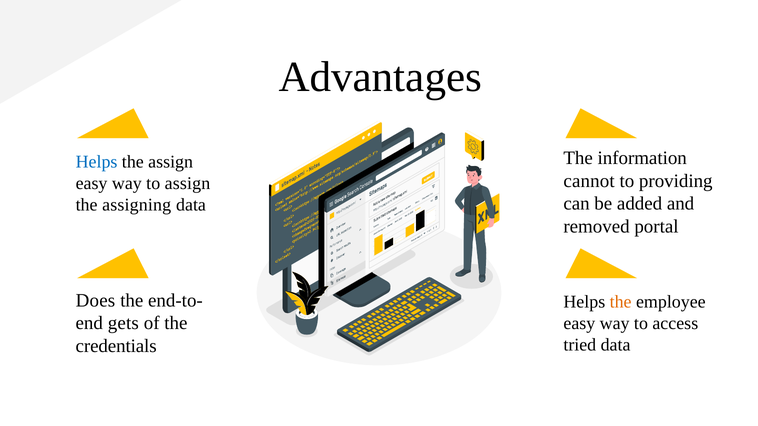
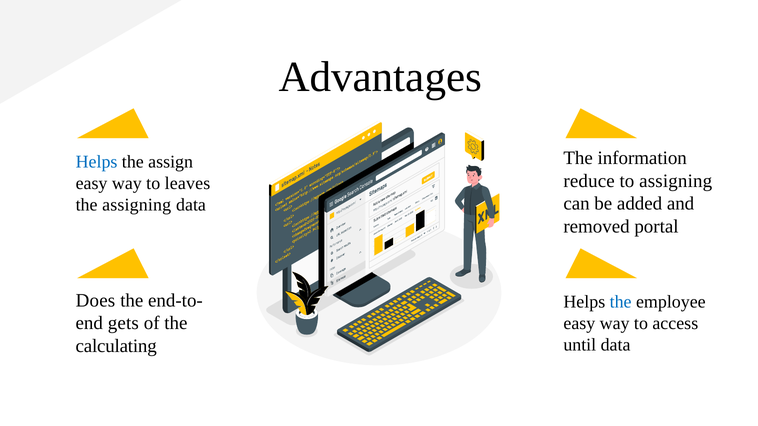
cannot: cannot -> reduce (589, 181)
to providing: providing -> assigning (676, 181)
to assign: assign -> leaves (187, 184)
the colour: orange -> blue (621, 302)
tried: tried -> until (580, 345)
credentials: credentials -> calculating (116, 346)
